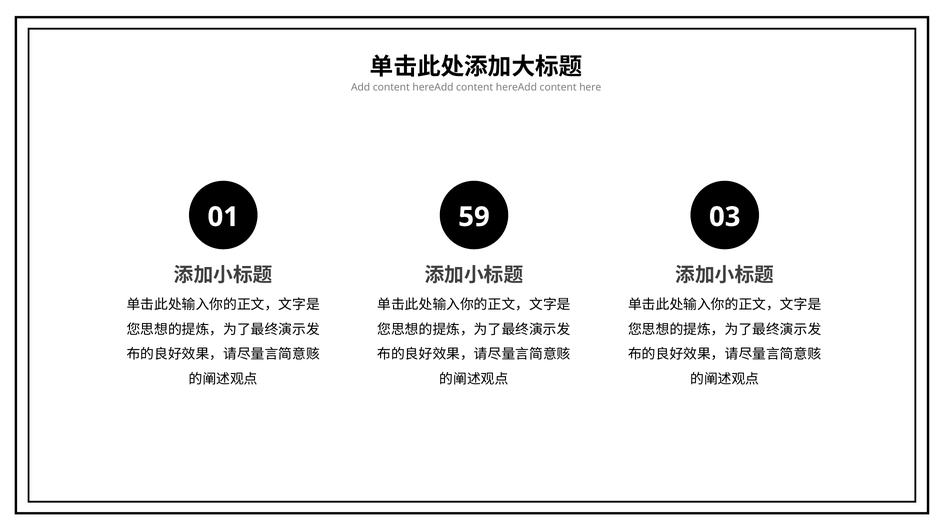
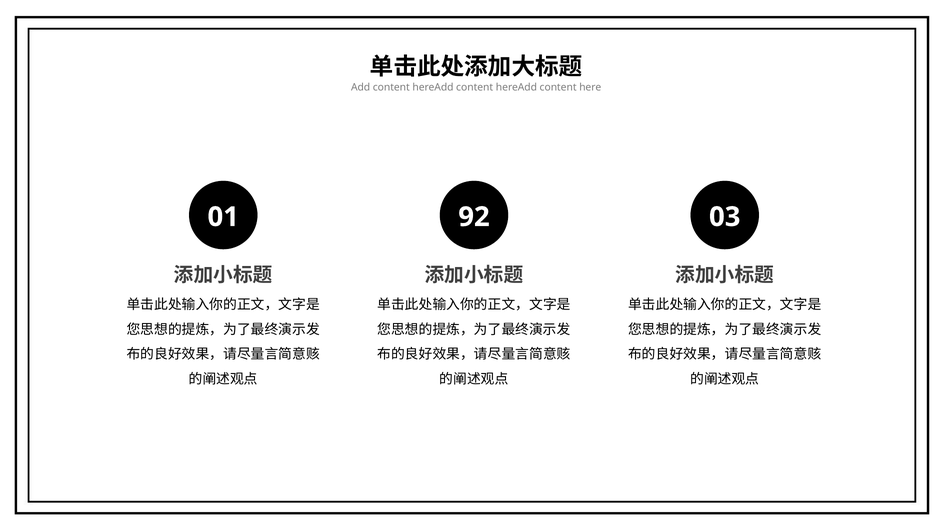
59: 59 -> 92 (474, 217)
